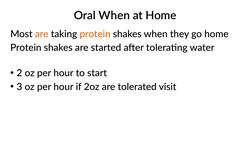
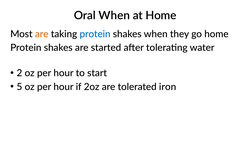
protein colour: orange -> blue (95, 34)
3: 3 -> 5 (19, 87)
visit: visit -> iron (168, 87)
